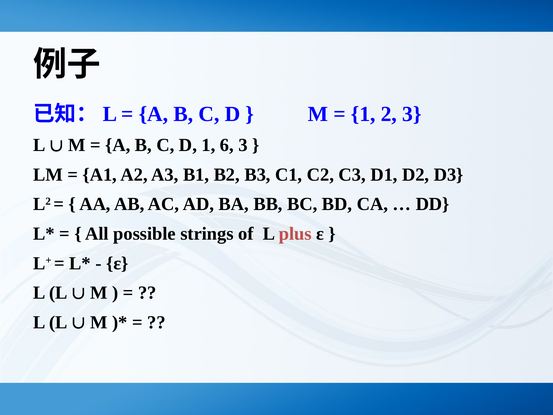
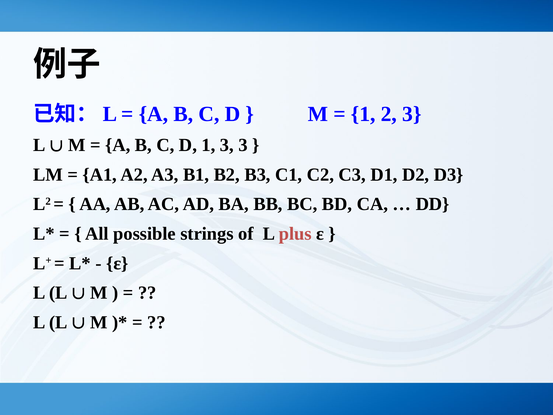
1 6: 6 -> 3 (227, 145)
